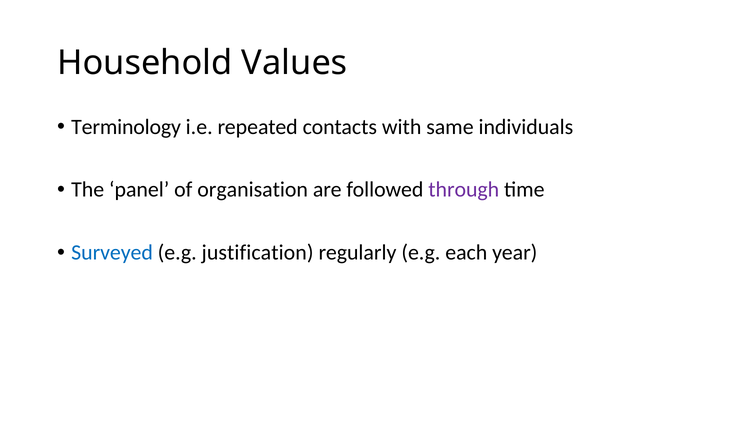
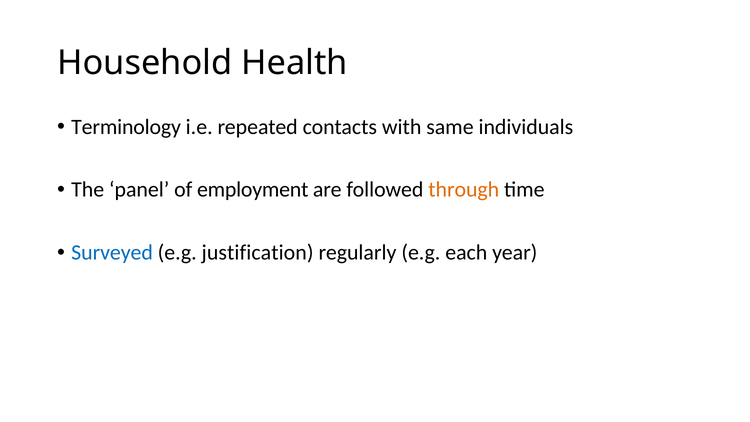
Values: Values -> Health (294, 63)
organisation: organisation -> employment (253, 190)
through colour: purple -> orange (464, 190)
